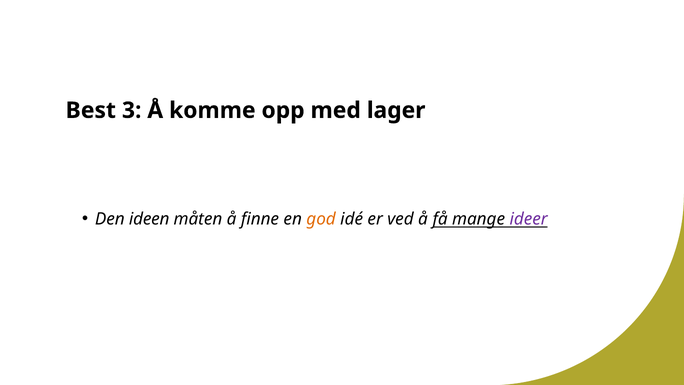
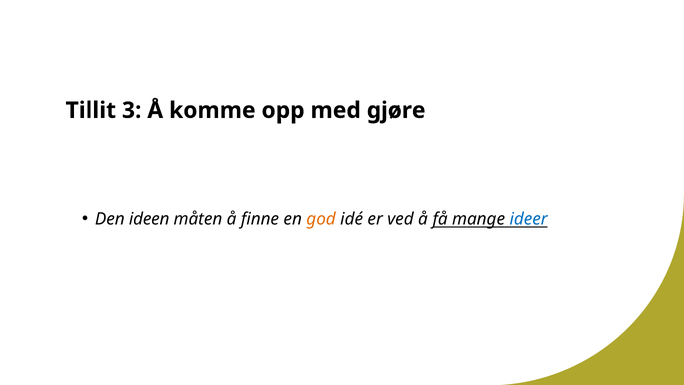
Best: Best -> Tillit (91, 110)
lager: lager -> gjøre (396, 110)
ideer colour: purple -> blue (529, 219)
